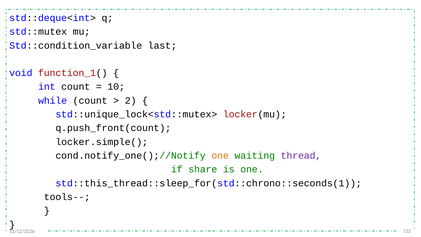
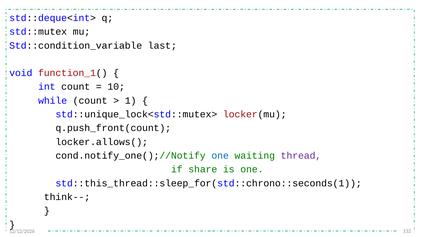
2: 2 -> 1 (131, 101)
locker.simple(: locker.simple( -> locker.allows( (102, 142)
one colour: orange -> blue (220, 156)
tools--: tools-- -> think-- (67, 197)
